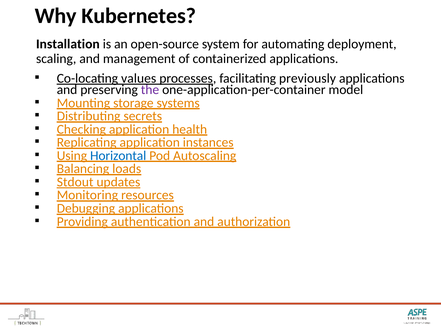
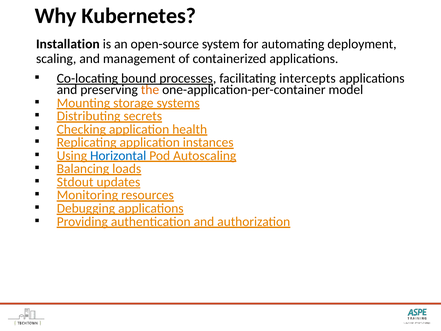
values: values -> bound (139, 78)
previously: previously -> intercepts (307, 78)
the colour: purple -> orange (150, 90)
